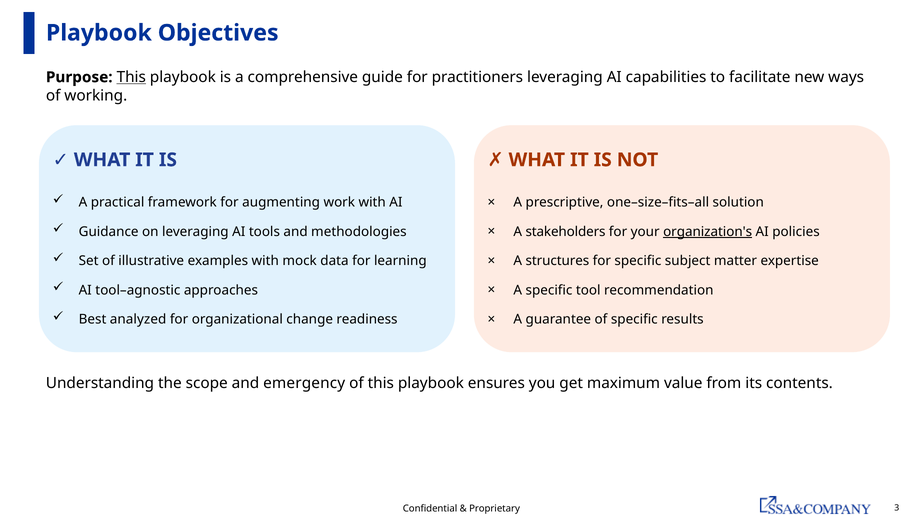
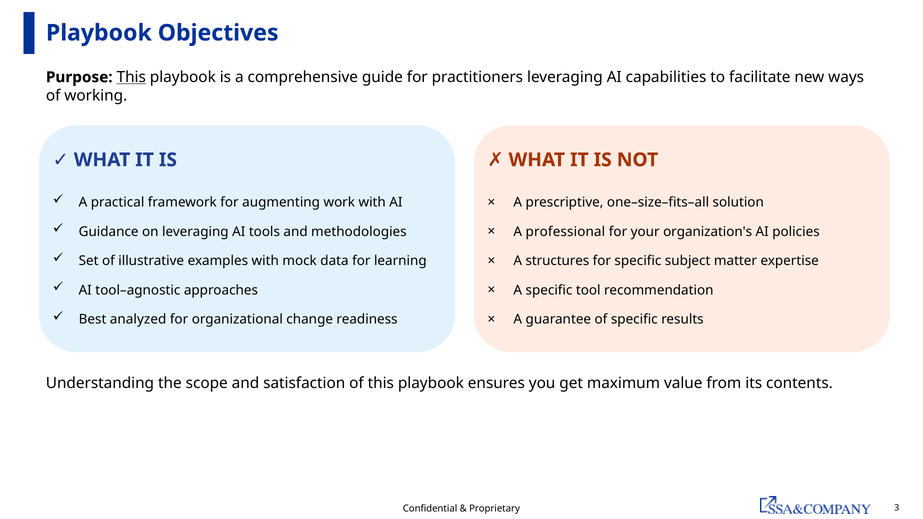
stakeholders: stakeholders -> professional (565, 232)
organization's underline: present -> none (708, 232)
emergency: emergency -> satisfaction (304, 383)
